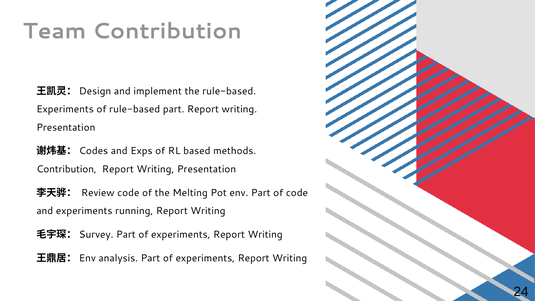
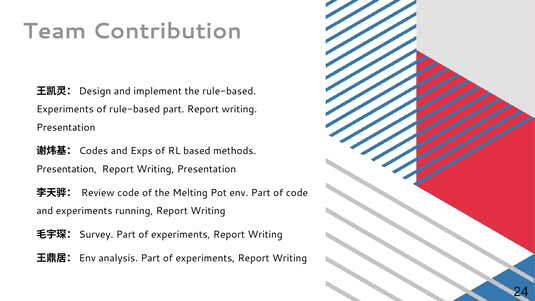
Contribution: Contribution -> Presentation (66, 169)
